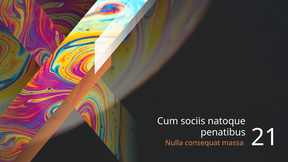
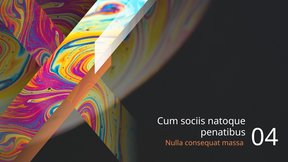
21: 21 -> 04 (265, 137)
